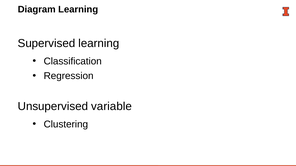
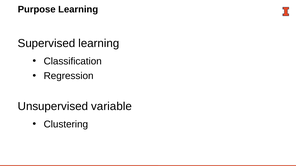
Diagram: Diagram -> Purpose (37, 10)
